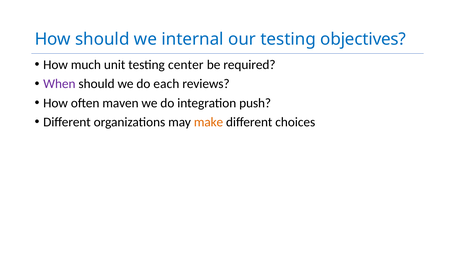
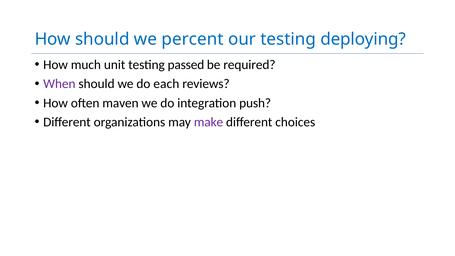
internal: internal -> percent (193, 39)
objectives: objectives -> deploying (363, 39)
center: center -> passed (186, 65)
make colour: orange -> purple (209, 122)
